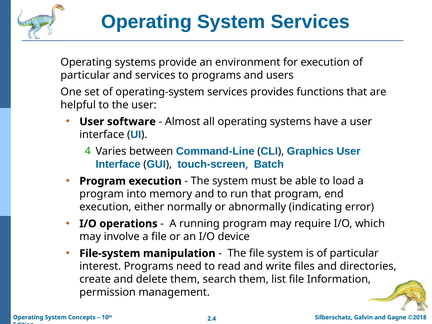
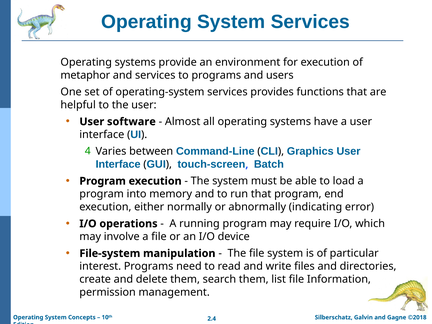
particular: particular -> metaphor (85, 75)
